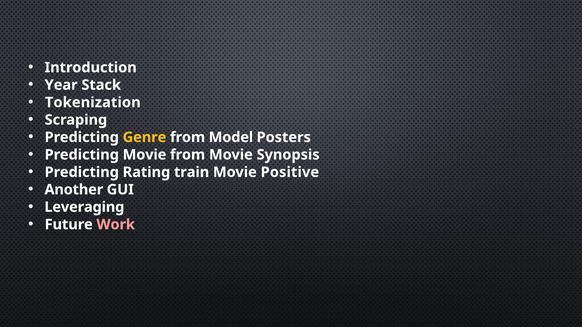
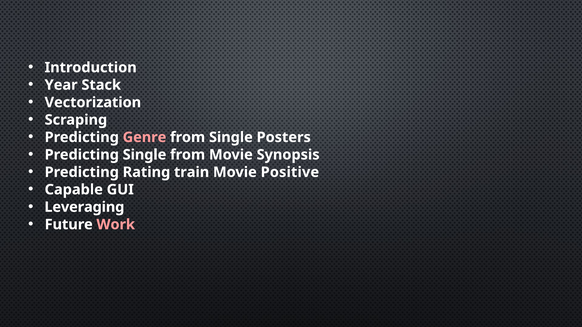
Tokenization: Tokenization -> Vectorization (93, 102)
Genre colour: yellow -> pink (144, 137)
from Model: Model -> Single (231, 137)
Predicting Movie: Movie -> Single (144, 155)
Another: Another -> Capable (74, 190)
